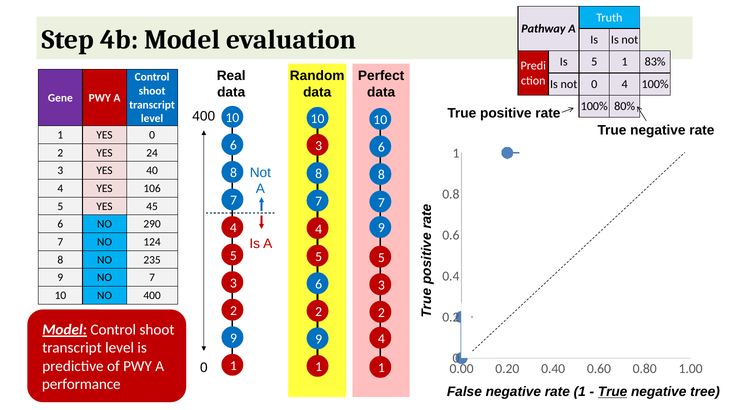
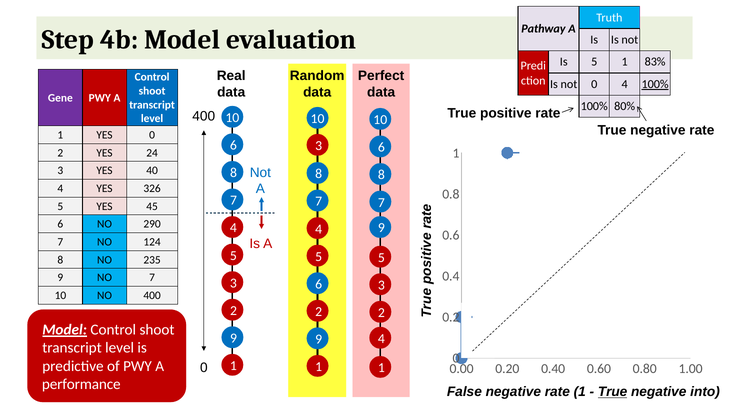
100% underline: none -> present (655, 84)
106: 106 -> 326 (152, 188)
tree: tree -> into (705, 392)
